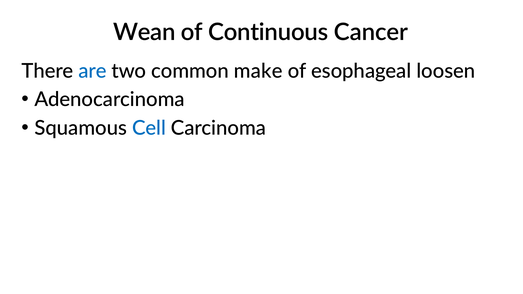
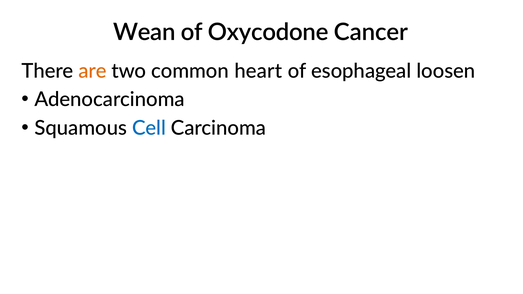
Continuous: Continuous -> Oxycodone (268, 32)
are colour: blue -> orange (92, 71)
make: make -> heart (258, 71)
